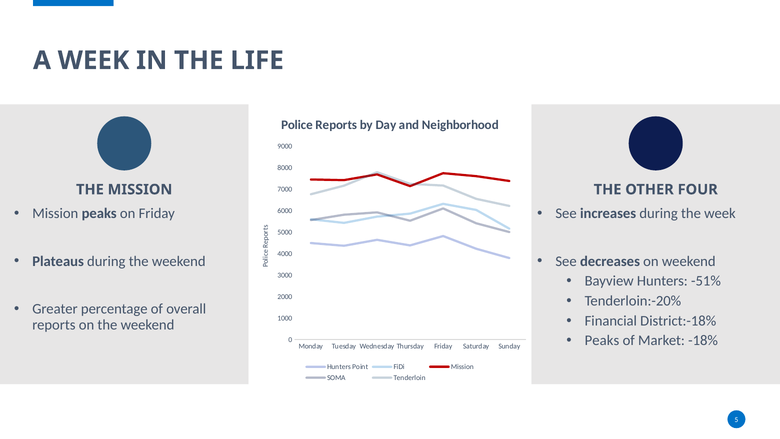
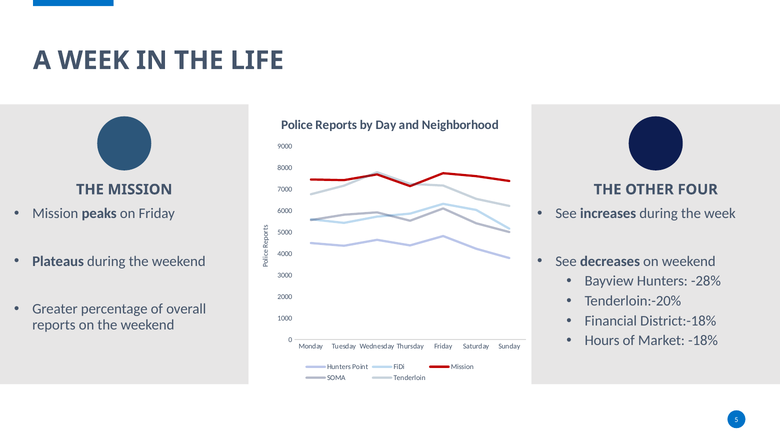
-51%: -51% -> -28% (706, 281)
Peaks: Peaks -> Hours (602, 340)
